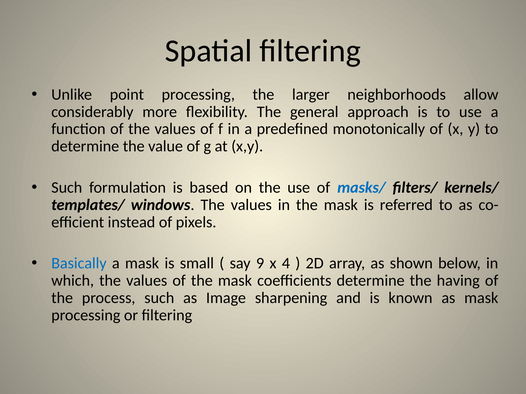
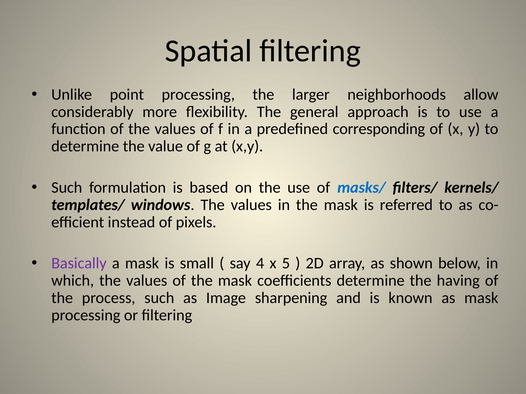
monotonically: monotonically -> corresponding (379, 129)
Basically colour: blue -> purple (79, 263)
9: 9 -> 4 (260, 263)
4: 4 -> 5 (286, 263)
